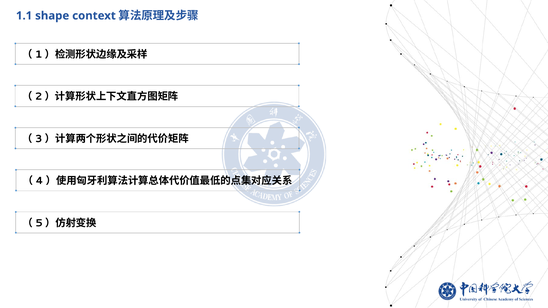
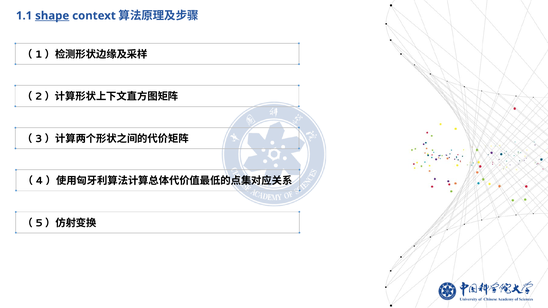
shape underline: none -> present (52, 16)
